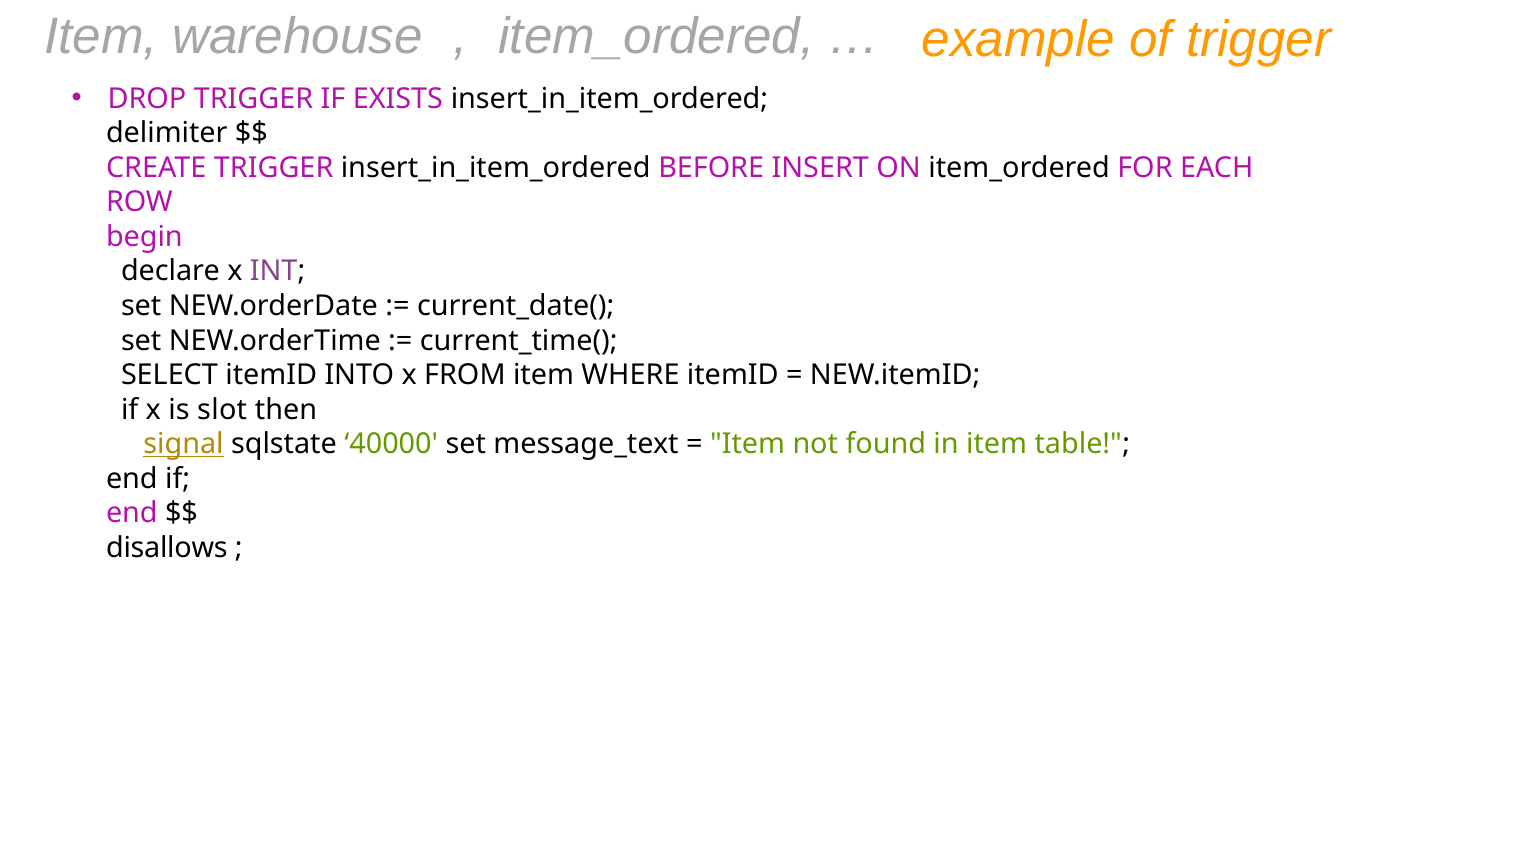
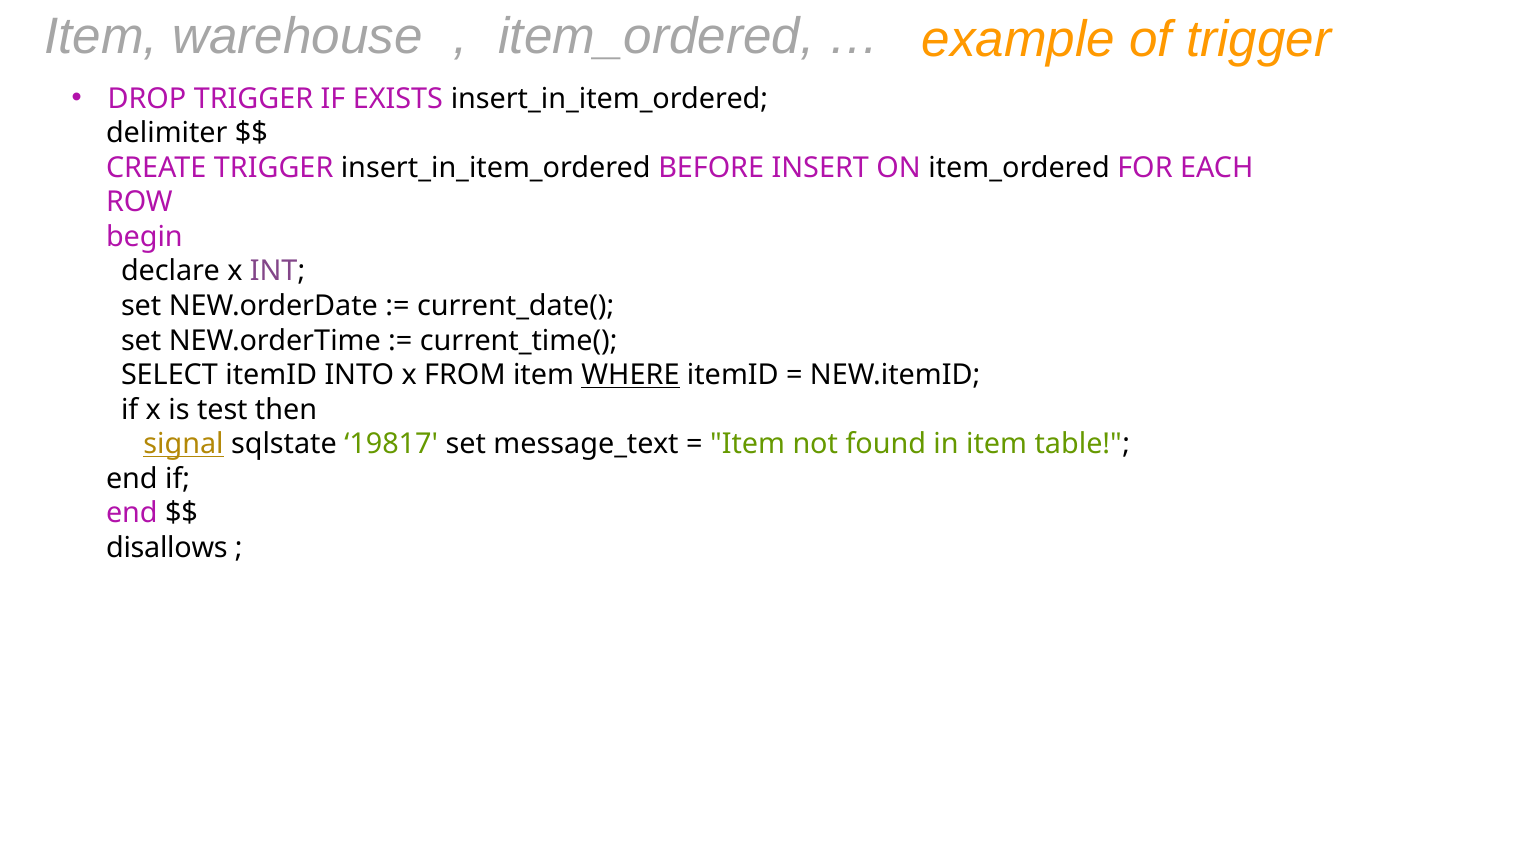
WHERE underline: none -> present (630, 375)
slot: slot -> test (222, 409)
40000: 40000 -> 19817 (391, 444)
